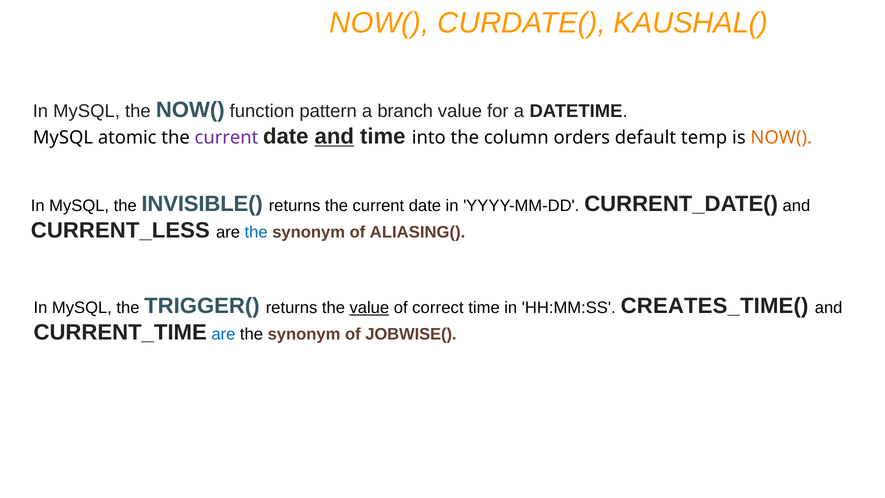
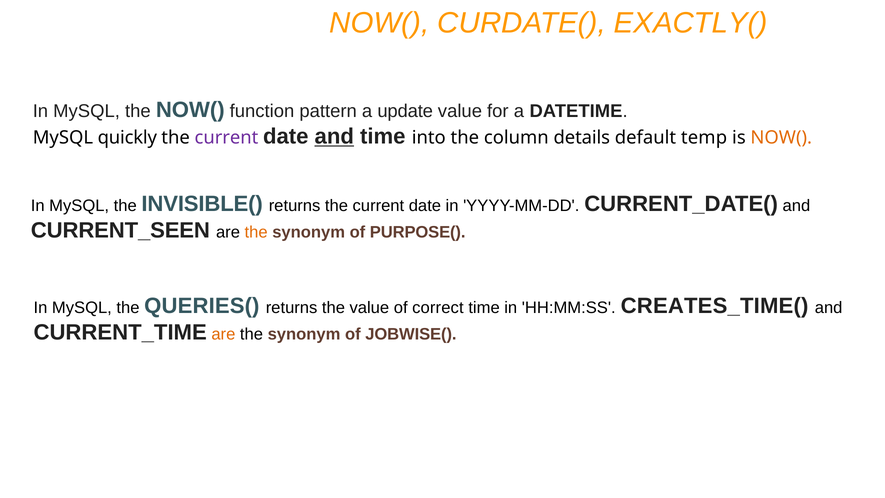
KAUSHAL(: KAUSHAL( -> EXACTLY( (691, 23)
branch: branch -> update (405, 111)
atomic: atomic -> quickly (127, 138)
orders: orders -> details (582, 138)
CURRENT_LESS: CURRENT_LESS -> CURRENT_SEEN (120, 230)
the colour: blue -> orange (256, 232)
ALIASING(: ALIASING( -> PURPOSE( (418, 232)
TRIGGER(: TRIGGER( -> QUERIES( (202, 306)
value underline: present -> none (369, 308)
are colour: blue -> orange (223, 334)
